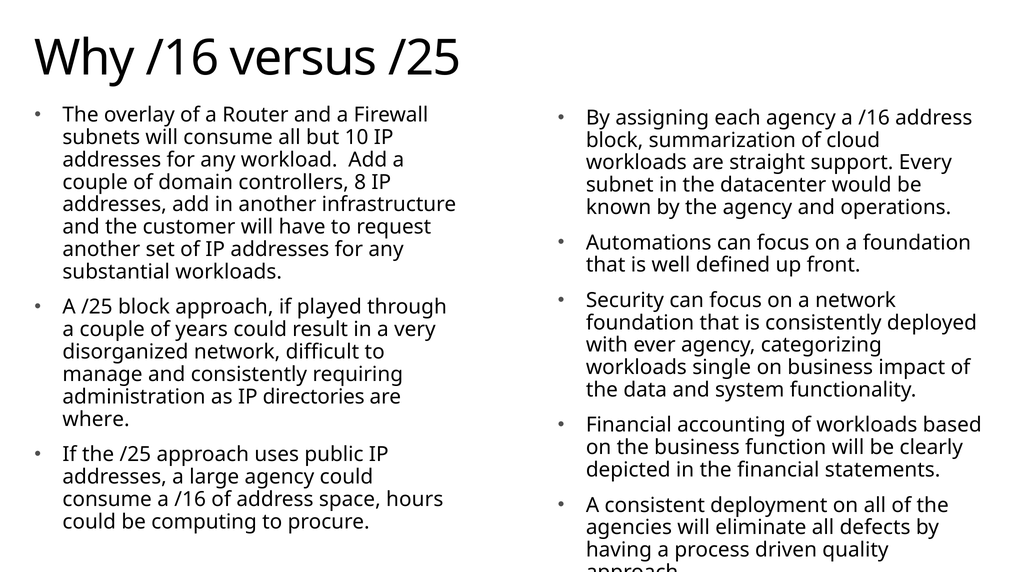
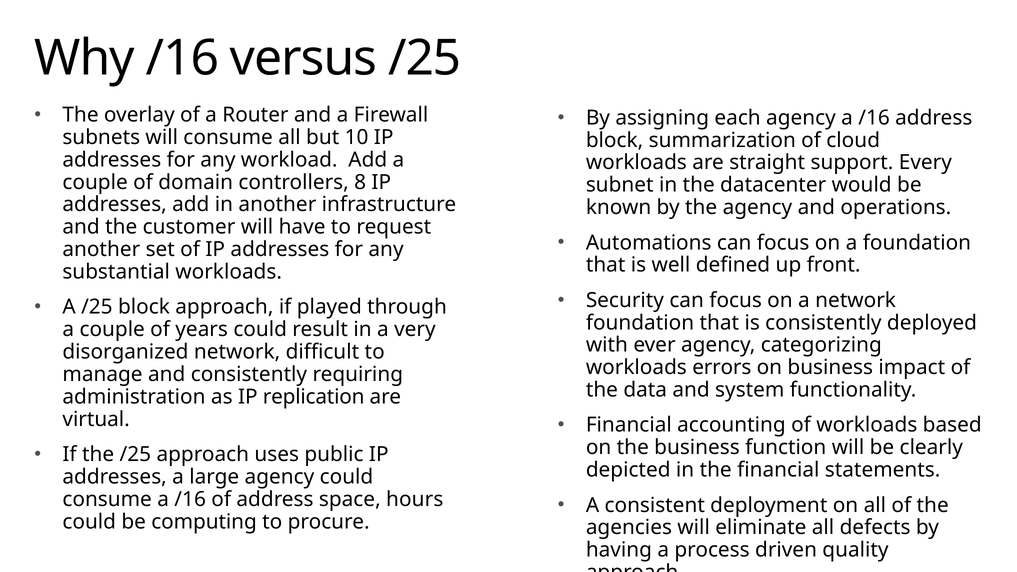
single: single -> errors (722, 368)
directories: directories -> replication (314, 397)
where: where -> virtual (96, 419)
